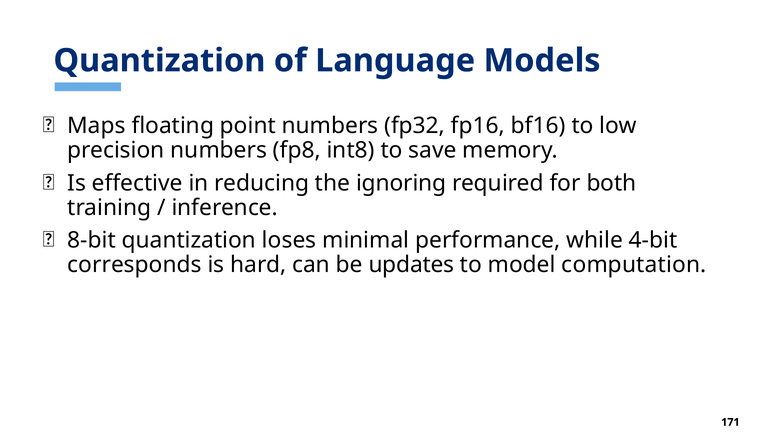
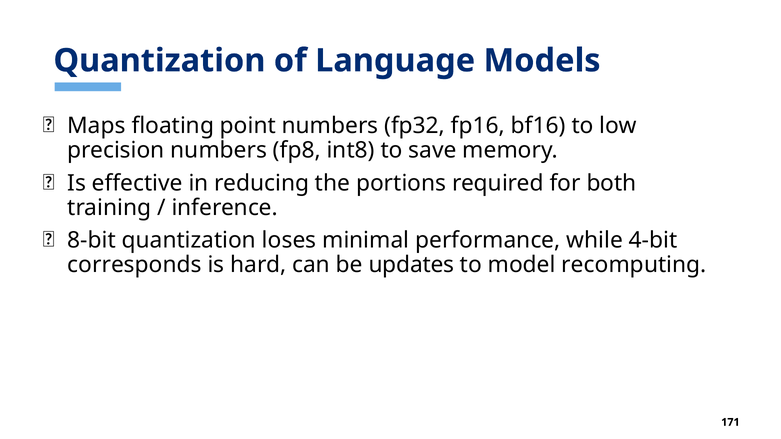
ignoring: ignoring -> portions (401, 183)
computation: computation -> recomputing (634, 265)
